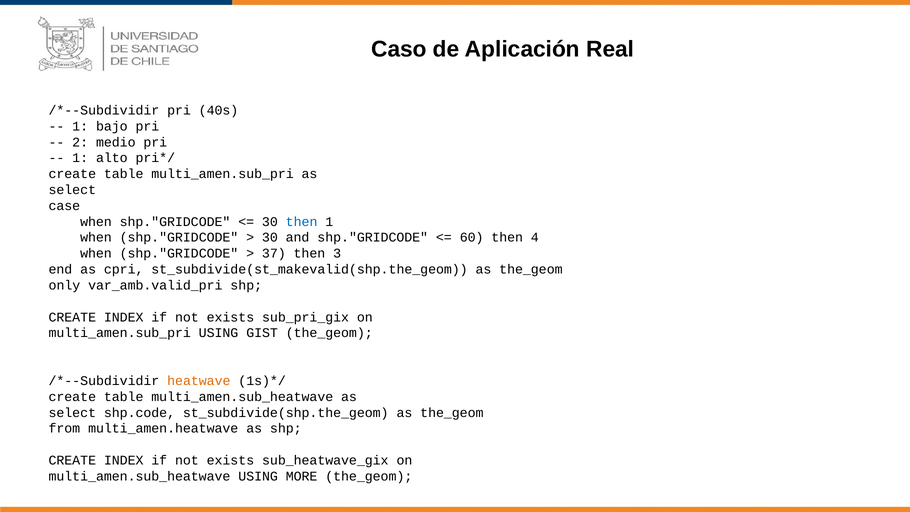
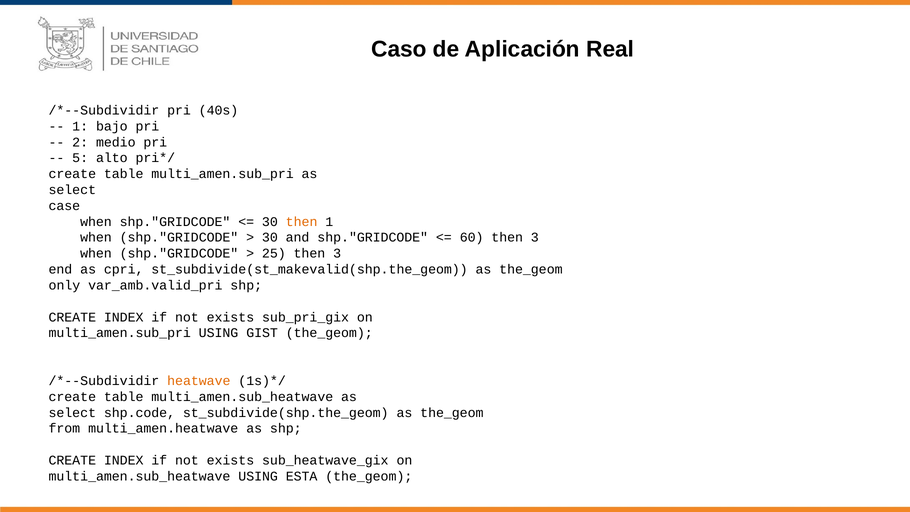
1: 1 -> 5 (80, 158)
then colour: blue -> orange (302, 222)
60 then 4: 4 -> 3 (535, 238)
37: 37 -> 25 (274, 253)
MORE: MORE -> ESTA (302, 476)
